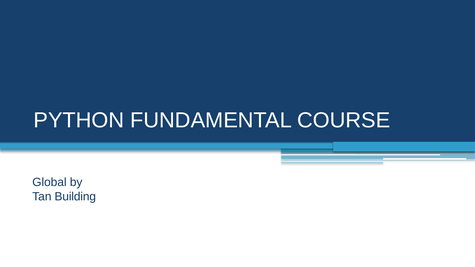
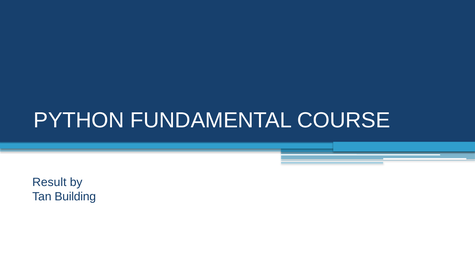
Global: Global -> Result (49, 182)
